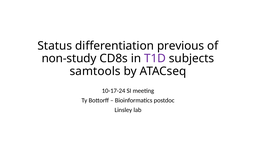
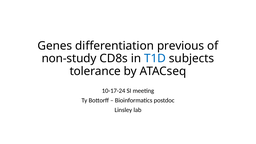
Status: Status -> Genes (55, 46)
T1D colour: purple -> blue (155, 58)
samtools: samtools -> tolerance (95, 71)
